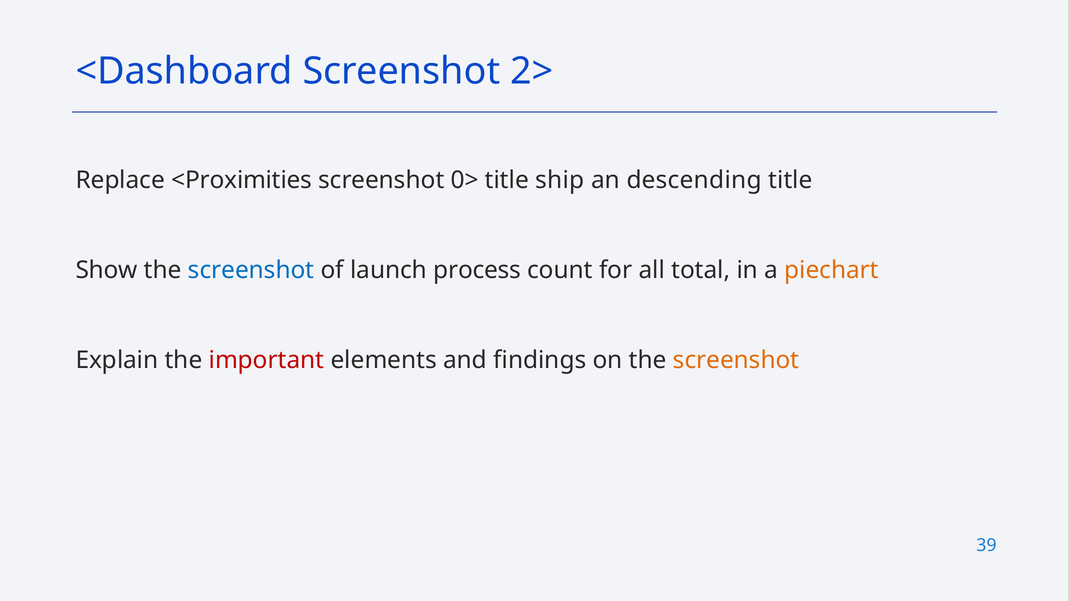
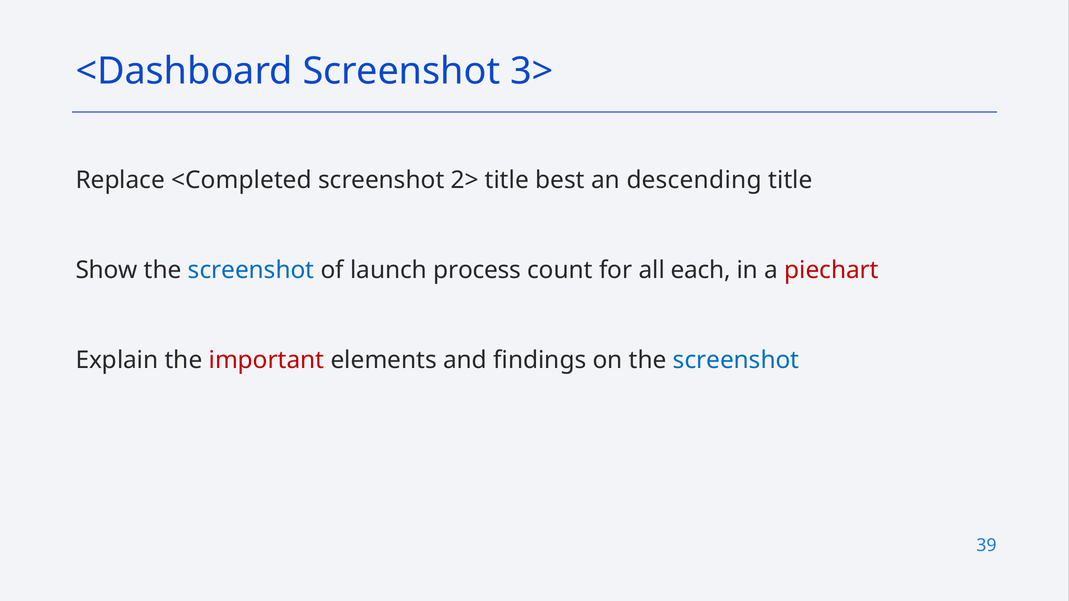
2>: 2> -> 3> (532, 71)
<Proximities: <Proximities -> <Completed (242, 180)
0>: 0> -> 2> (465, 180)
ship: ship -> best (560, 180)
total: total -> each (701, 270)
piechart colour: orange -> red (832, 270)
screenshot colour: orange -> blue (736, 360)
